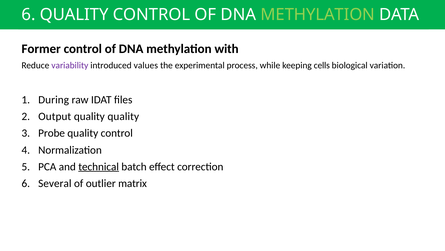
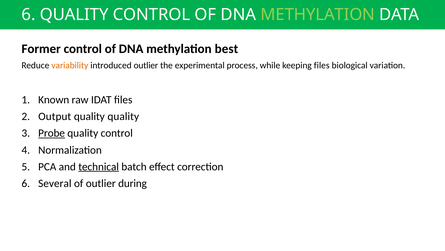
with: with -> best (226, 49)
variability colour: purple -> orange (70, 65)
introduced values: values -> outlier (146, 65)
keeping cells: cells -> files (322, 65)
During: During -> Known (54, 100)
Probe underline: none -> present (52, 133)
matrix: matrix -> during (133, 183)
